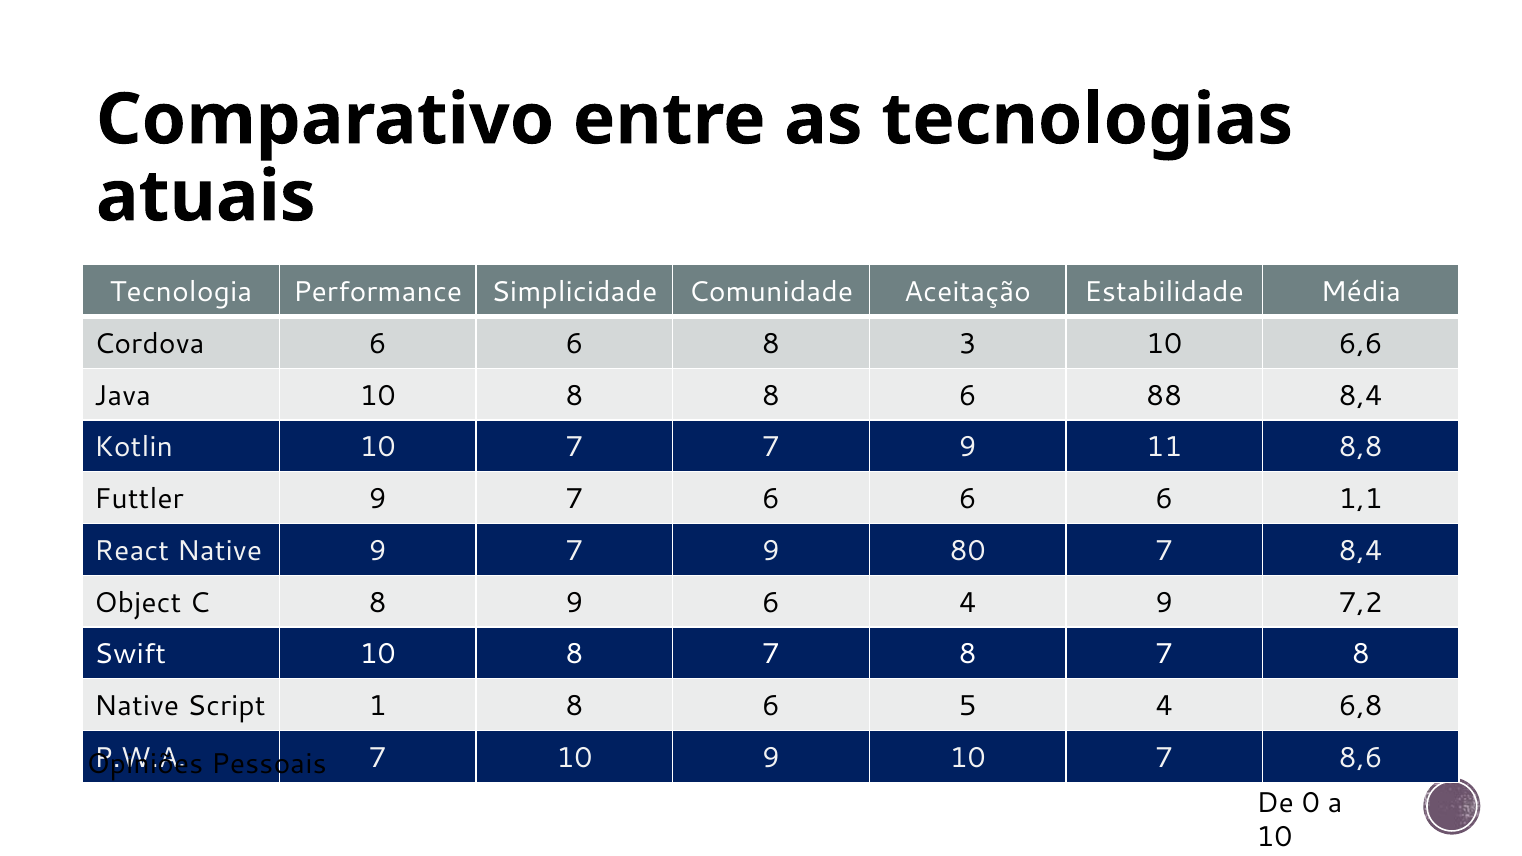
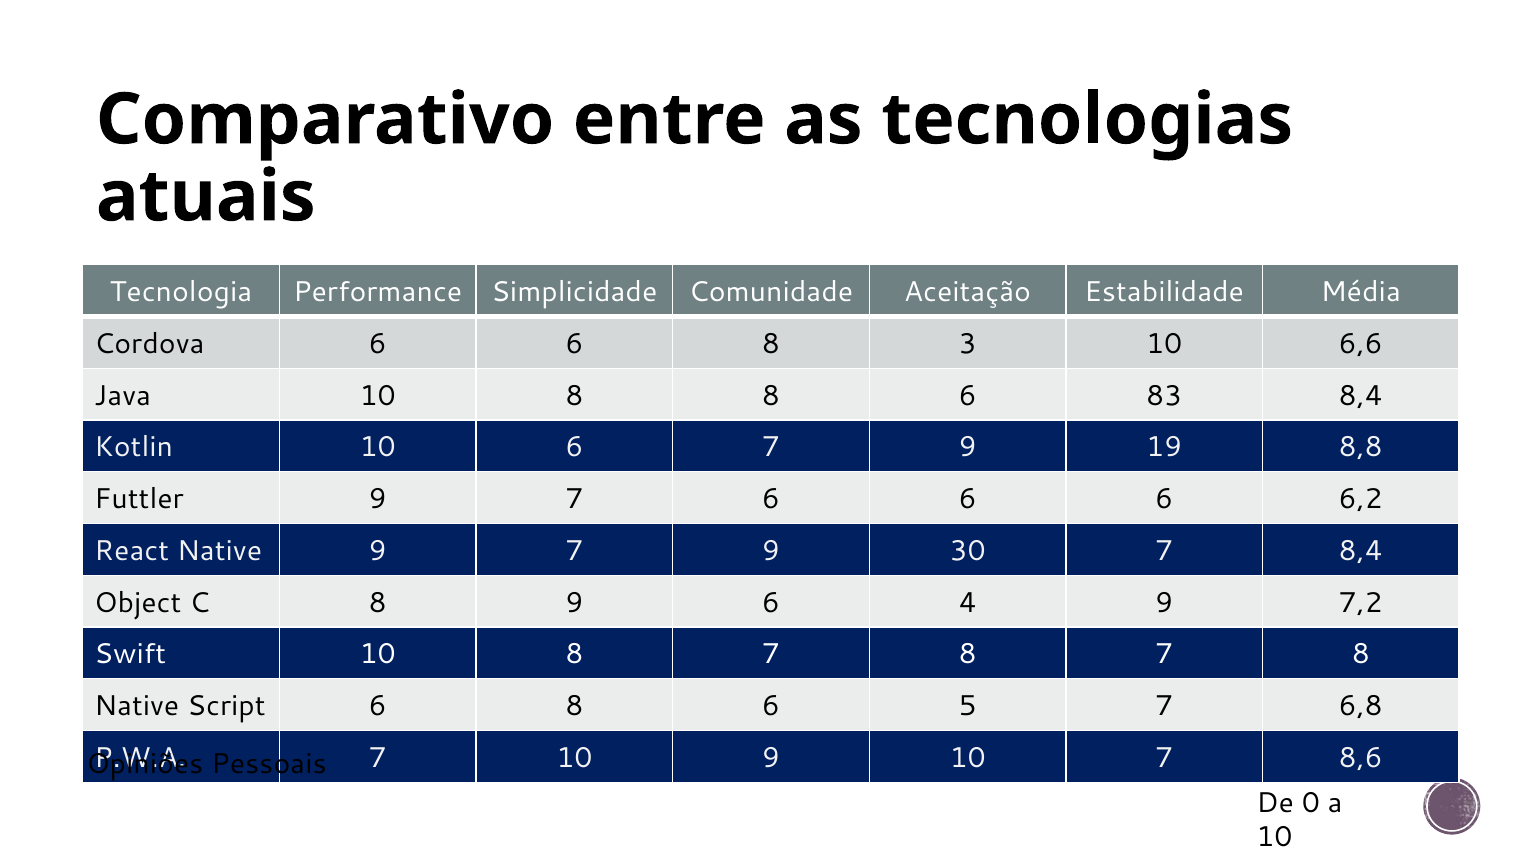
88: 88 -> 83 (1164, 396)
Kotlin 10 7: 7 -> 6 (574, 448)
11: 11 -> 19 (1164, 448)
1,1: 1,1 -> 6,2 (1361, 499)
80: 80 -> 30 (968, 551)
Script 1: 1 -> 6 (378, 706)
5 4: 4 -> 7 (1164, 706)
